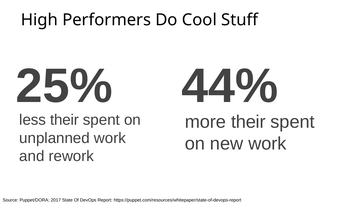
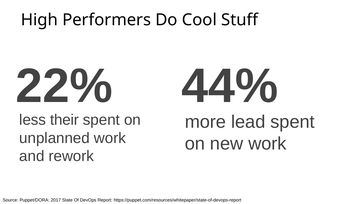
25%: 25% -> 22% (64, 86)
more their: their -> lead (248, 122)
